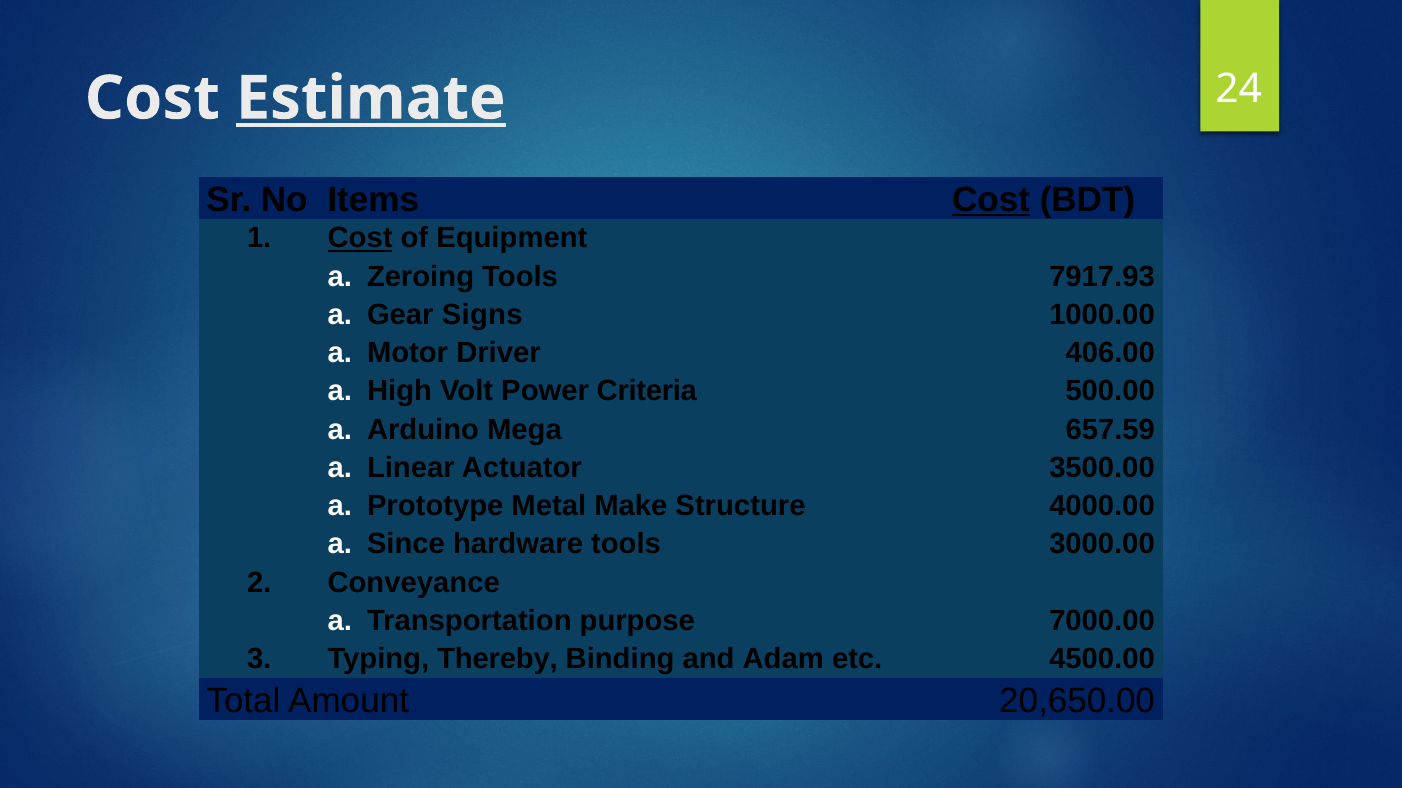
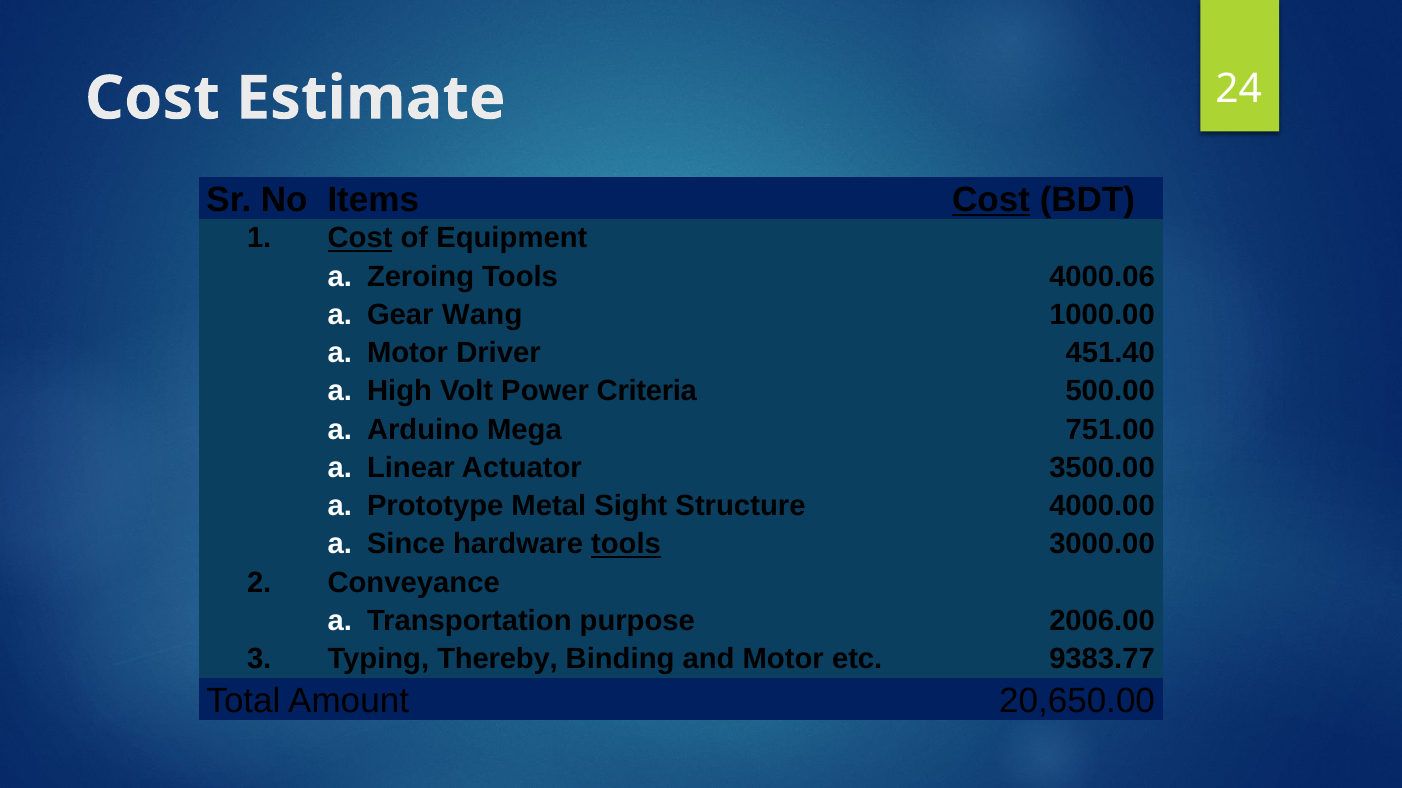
Estimate underline: present -> none (371, 98)
7917.93: 7917.93 -> 4000.06 (1102, 277)
Signs: Signs -> Wang (482, 315)
406.00: 406.00 -> 451.40 (1110, 353)
657.59: 657.59 -> 751.00 (1110, 430)
Make: Make -> Sight (631, 506)
tools underline: none -> present (626, 545)
7000.00: 7000.00 -> 2006.00 (1102, 621)
and Adam: Adam -> Motor (783, 660)
4500.00: 4500.00 -> 9383.77 (1102, 660)
